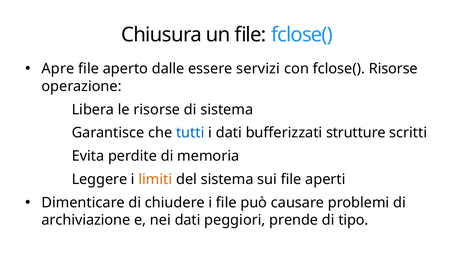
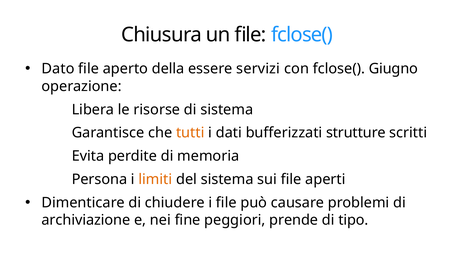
Apre: Apre -> Dato (58, 69)
dalle: dalle -> della (168, 69)
fclose( Risorse: Risorse -> Giugno (393, 69)
tutti colour: blue -> orange (190, 133)
Leggere: Leggere -> Persona (99, 179)
nei dati: dati -> fine (188, 220)
